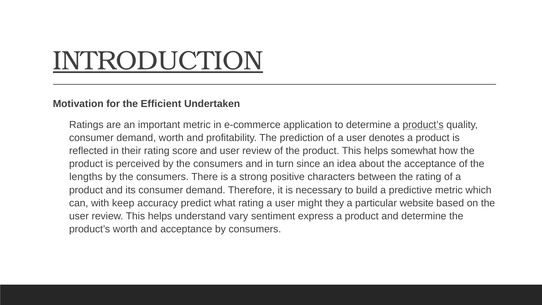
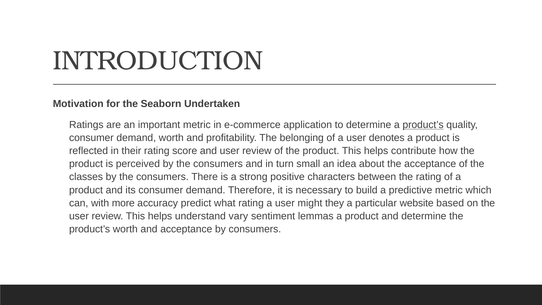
INTRODUCTION underline: present -> none (158, 61)
Efficient: Efficient -> Seaborn (161, 104)
prediction: prediction -> belonging (302, 138)
somewhat: somewhat -> contribute (414, 151)
since: since -> small (308, 164)
lengths: lengths -> classes (86, 177)
keep: keep -> more (123, 203)
express: express -> lemmas (316, 216)
